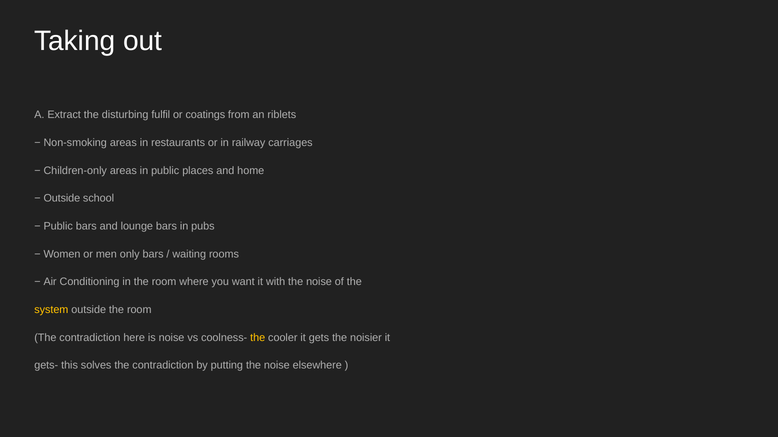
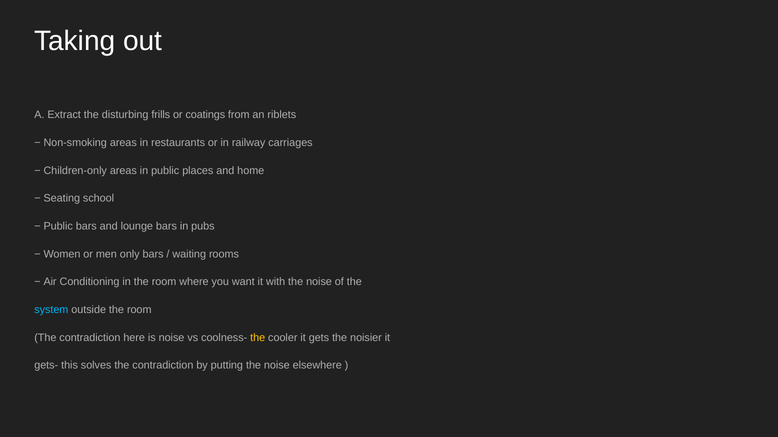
fulfil: fulfil -> frills (161, 115)
Outside: Outside -> Seating (62, 199)
system colour: yellow -> light blue (51, 310)
